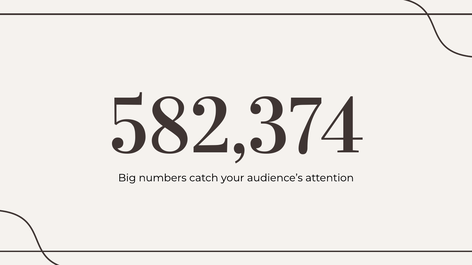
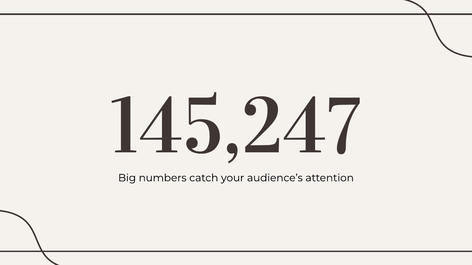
582,374: 582,374 -> 145,247 (235, 127)
